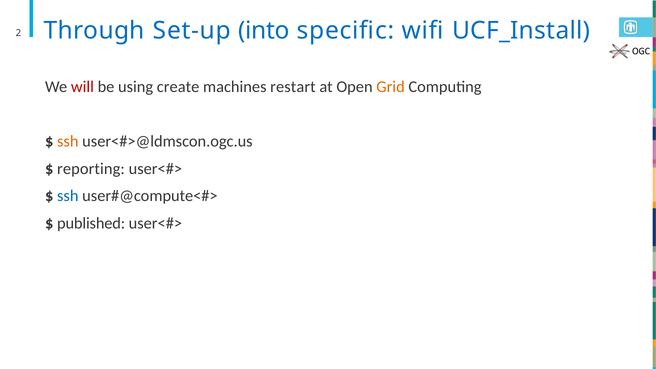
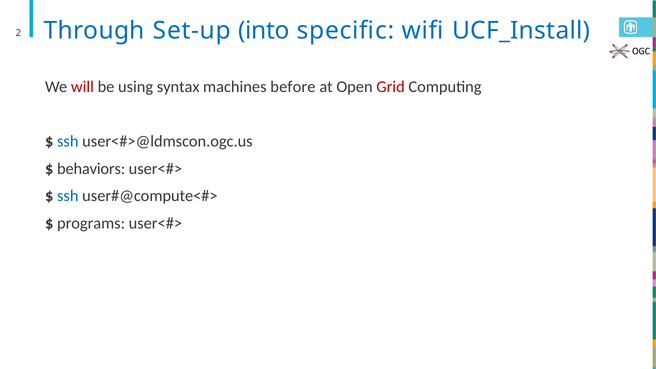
create: create -> syntax (178, 87)
restart: restart -> before (293, 87)
Grid colour: orange -> red (391, 87)
ssh colour: orange -> blue (68, 141)
reporting: reporting -> behaviors (91, 169)
published: published -> programs (91, 223)
